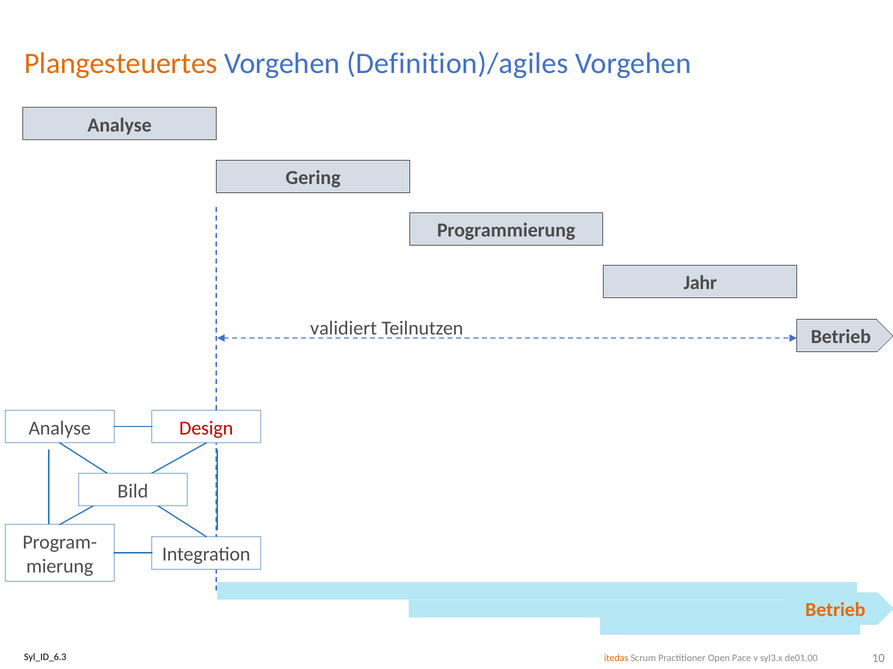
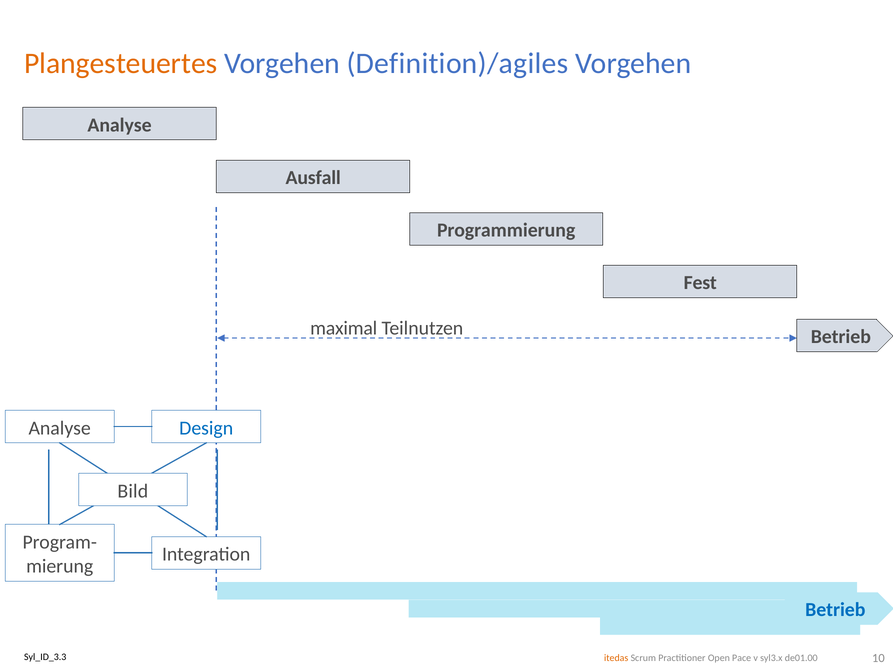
Gering: Gering -> Ausfall (313, 178)
Jahr: Jahr -> Fest (700, 283)
validiert: validiert -> maximal (344, 328)
Design colour: red -> blue (206, 428)
Betrieb colour: orange -> blue (835, 611)
Syl_ID_6.3: Syl_ID_6.3 -> Syl_ID_3.3 (45, 658)
